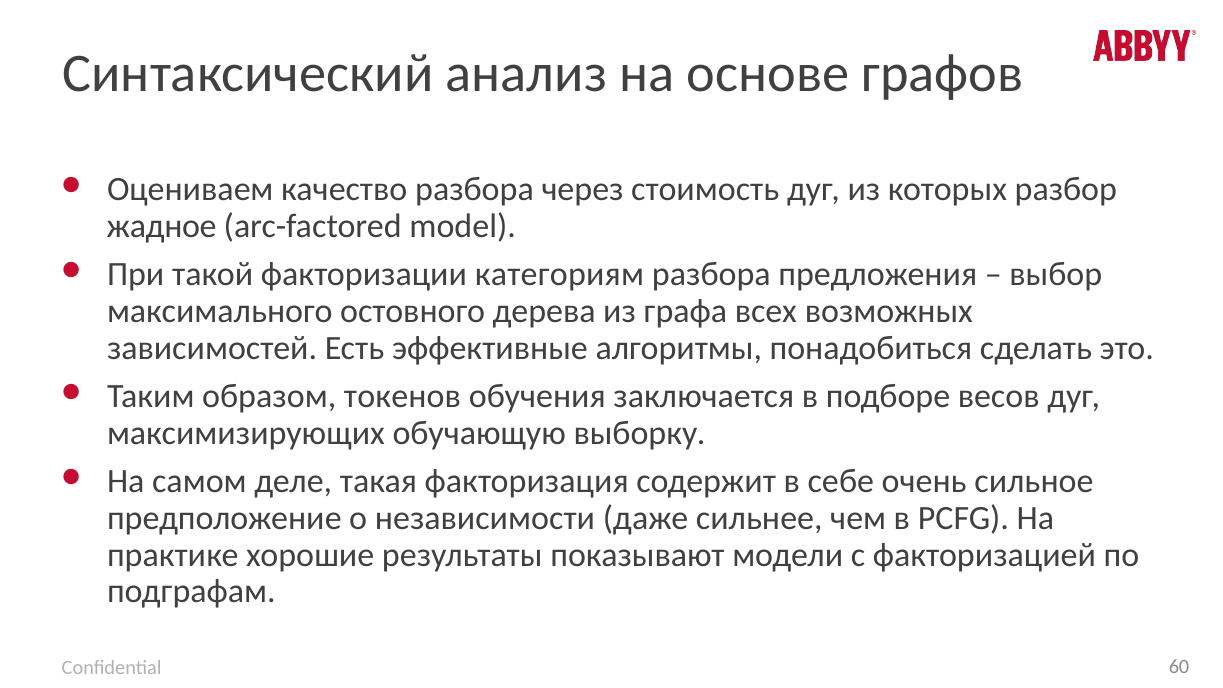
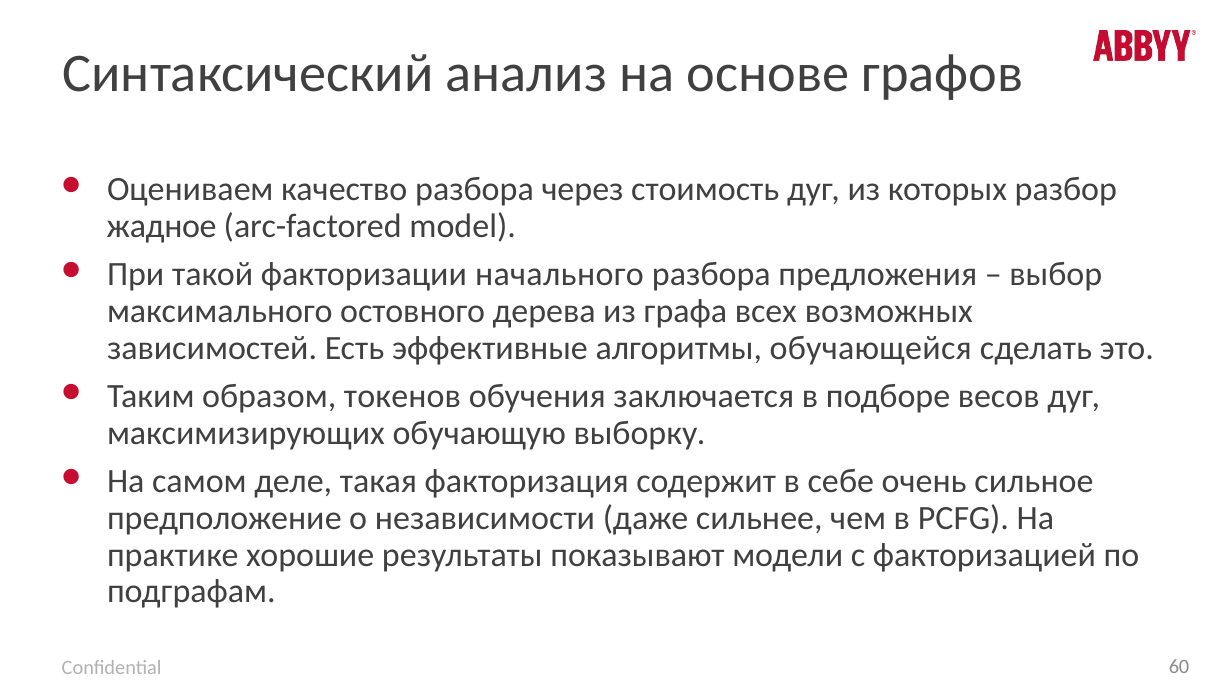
категориям: категориям -> начального (559, 275)
понадобиться: понадобиться -> обучающейся (871, 348)
